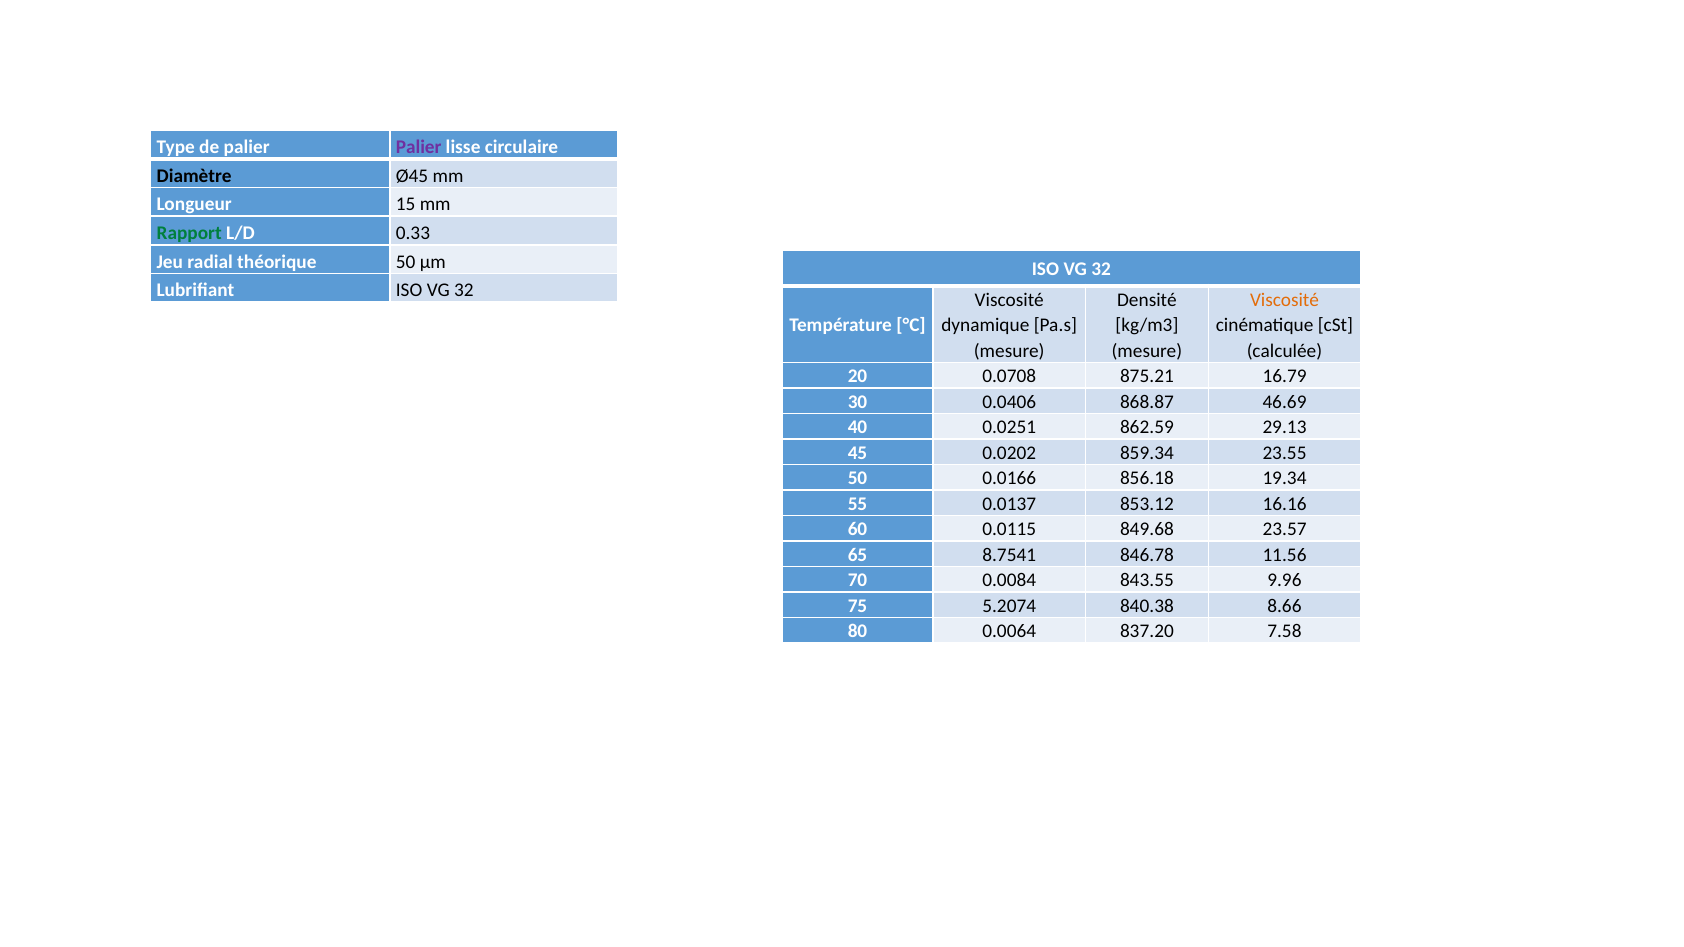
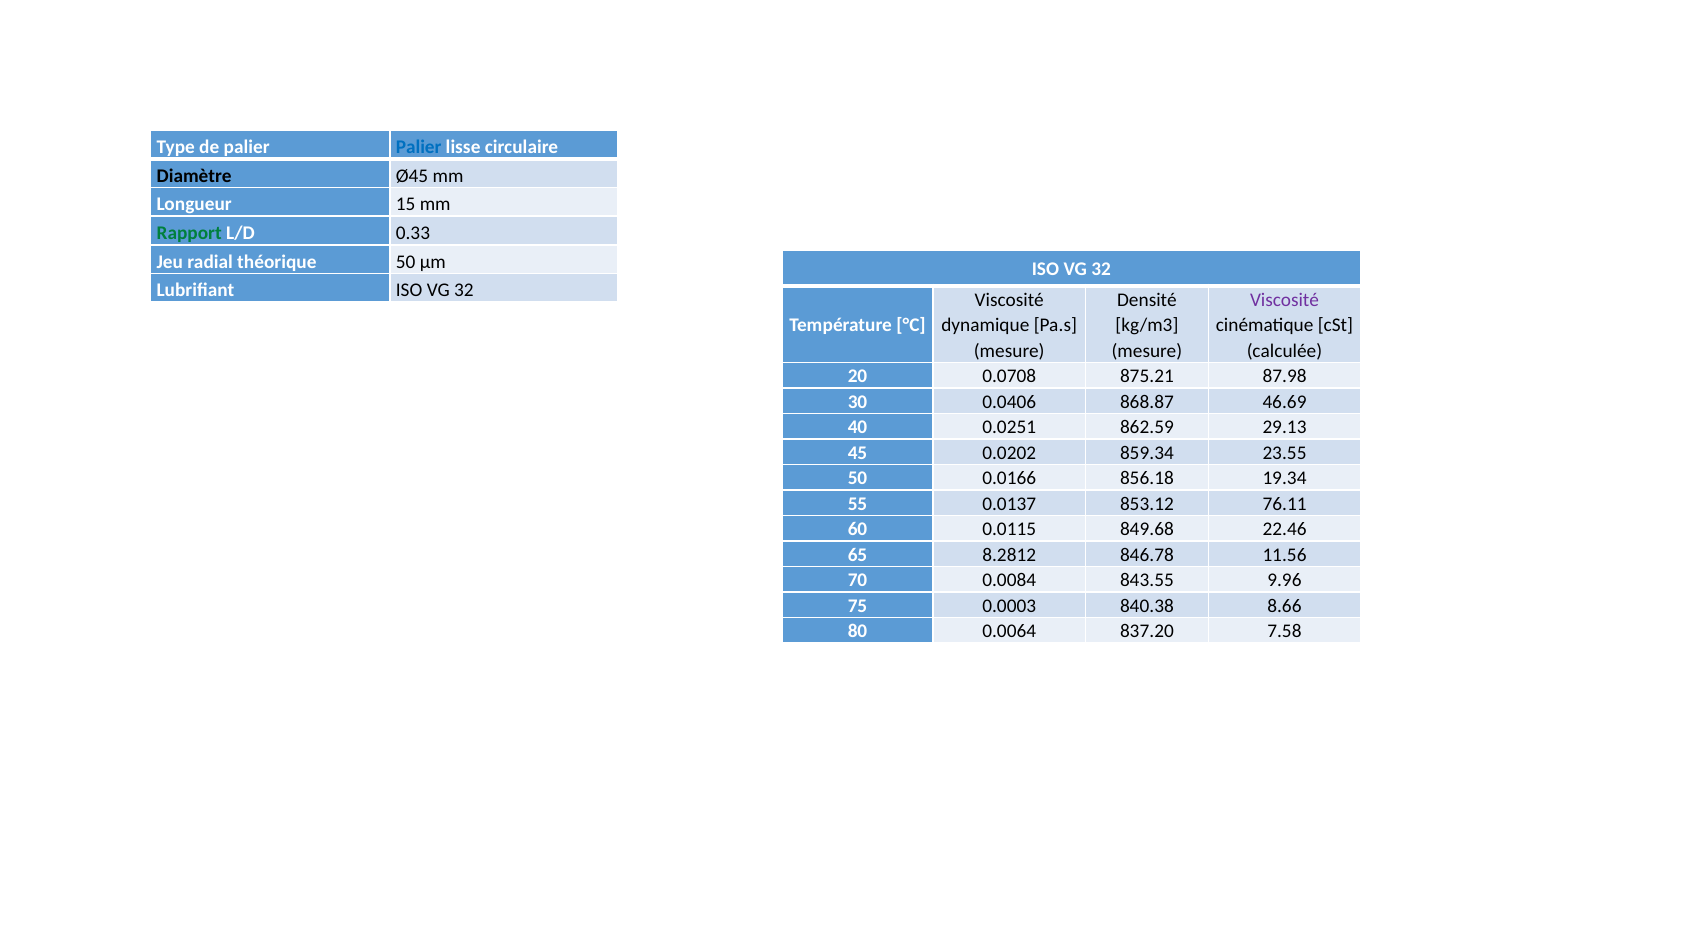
Palier colour: purple -> blue (419, 147)
Viscosité colour: orange -> purple (1284, 300)
16.79: 16.79 -> 87.98 (1285, 376)
16.16: 16.16 -> 76.11 (1285, 504)
23.57: 23.57 -> 22.46 (1285, 529)
8.7541: 8.7541 -> 8.2812 (1009, 555)
5.2074: 5.2074 -> 0.0003 (1009, 606)
